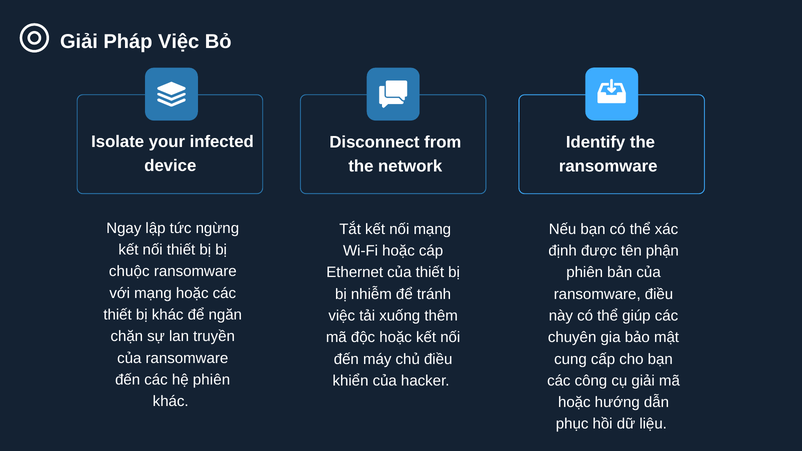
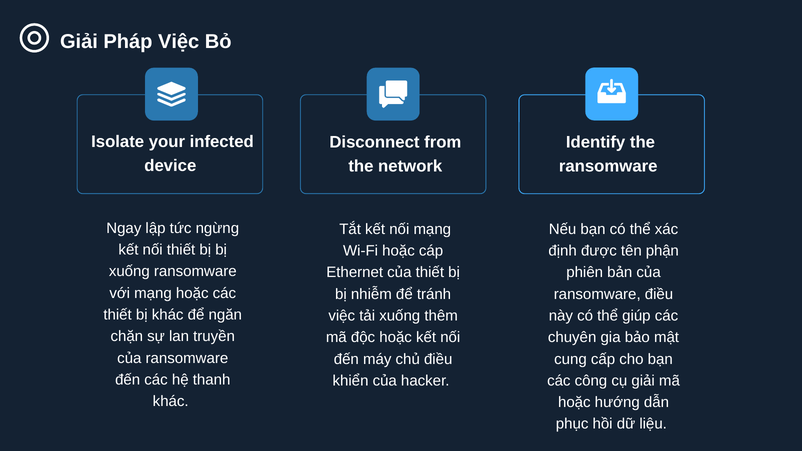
chuộc: chuộc -> xuống (129, 272)
hệ phiên: phiên -> thanh (212, 380)
